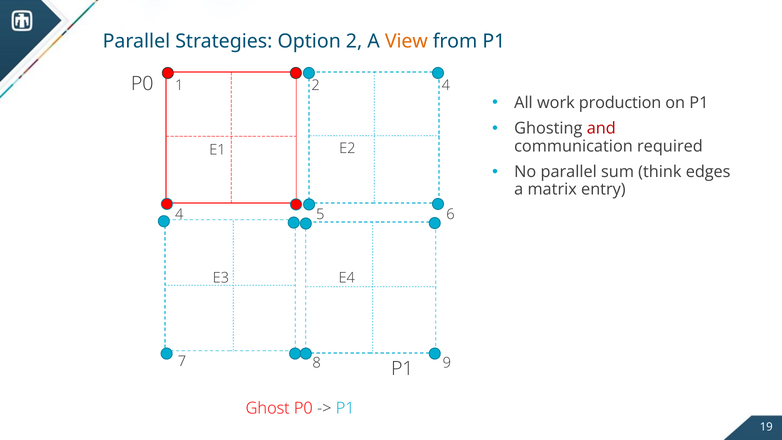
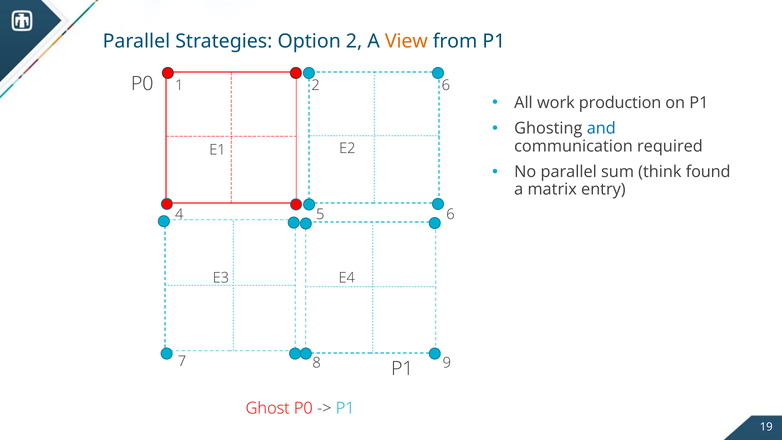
2 4: 4 -> 6 (446, 86)
and colour: red -> blue (601, 128)
edges: edges -> found (708, 172)
